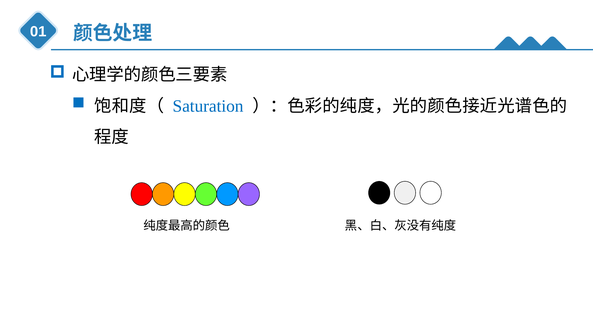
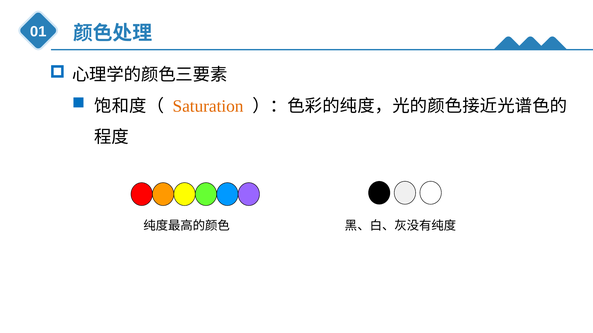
Saturation colour: blue -> orange (208, 106)
